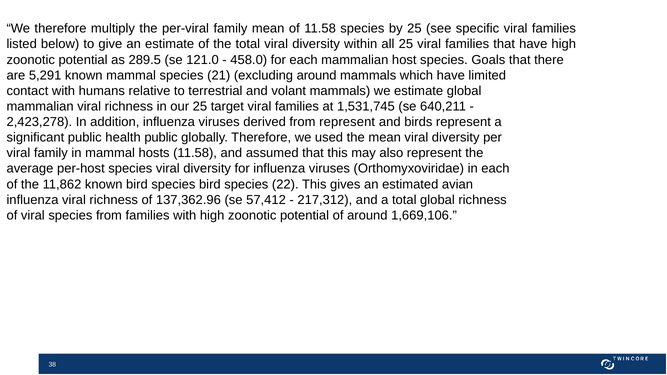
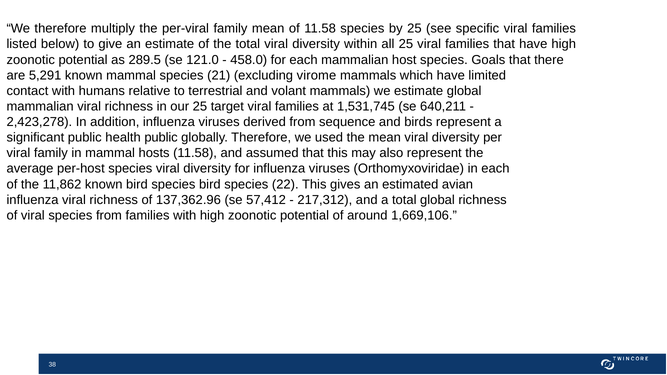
excluding around: around -> virome (316, 75)
from represent: represent -> sequence (347, 122)
